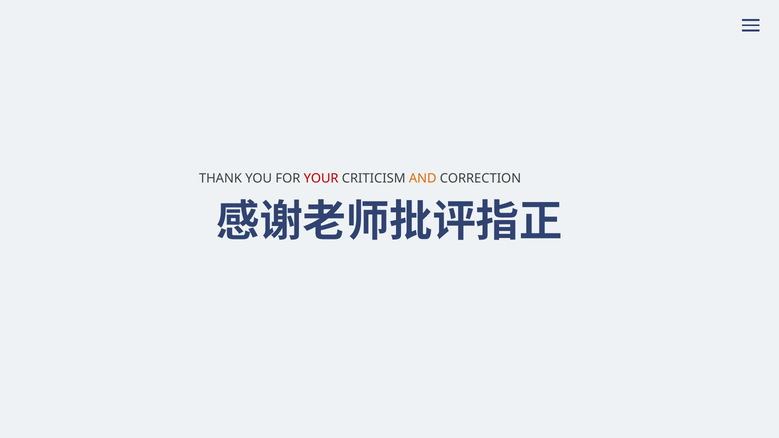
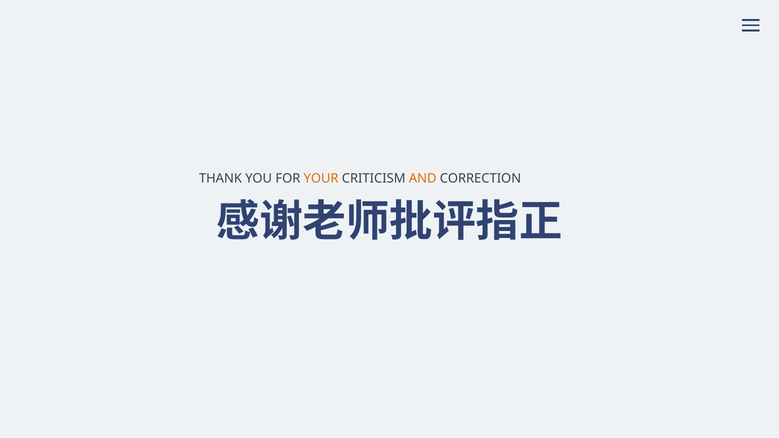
YOUR colour: red -> orange (321, 179)
